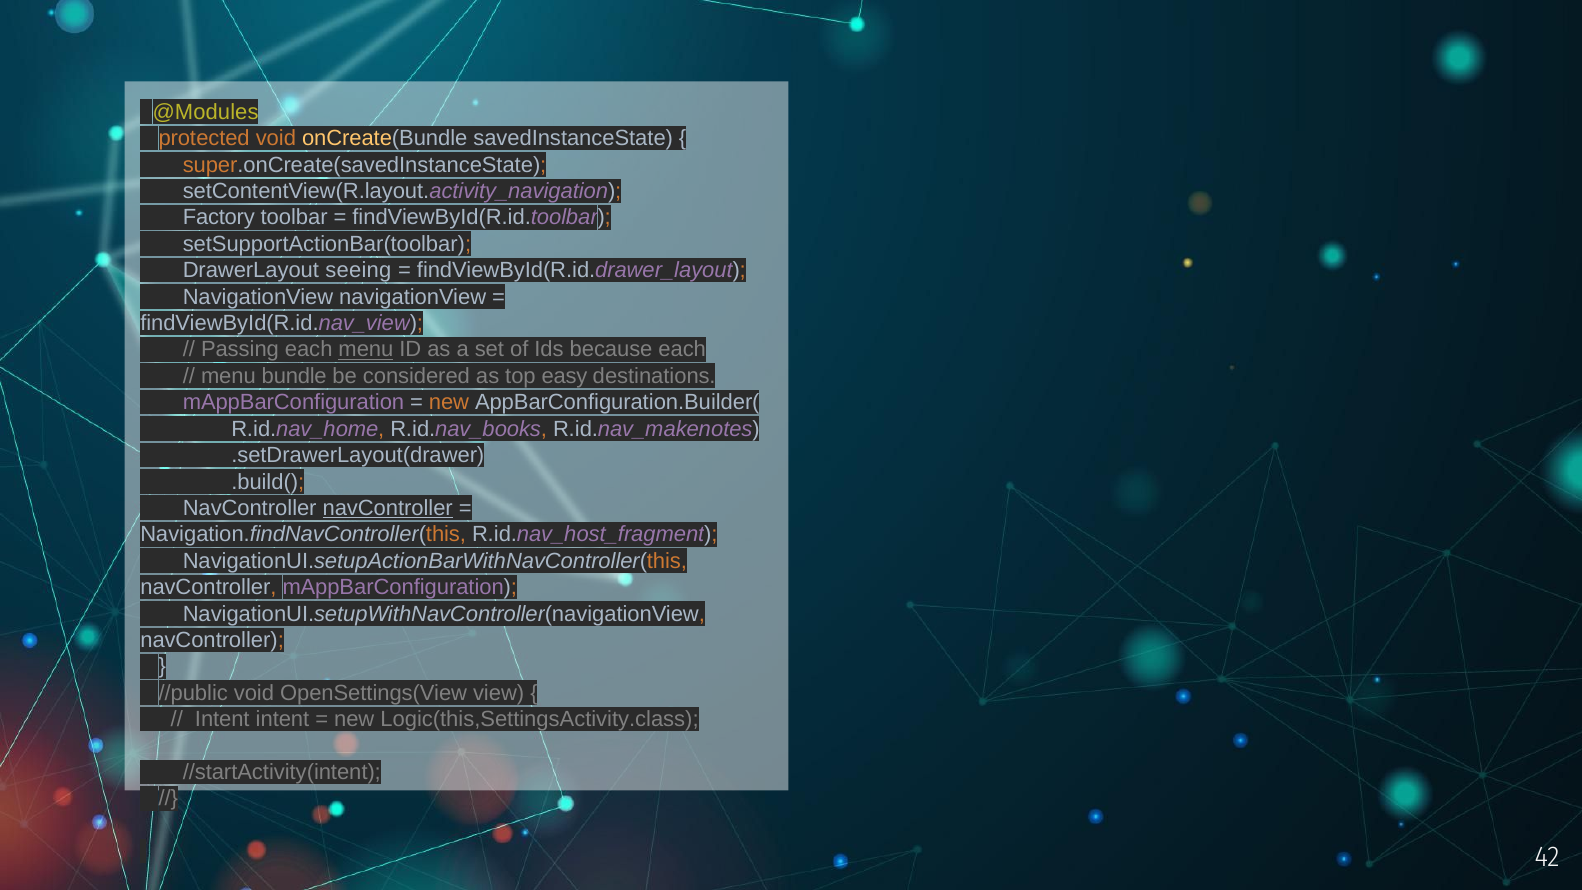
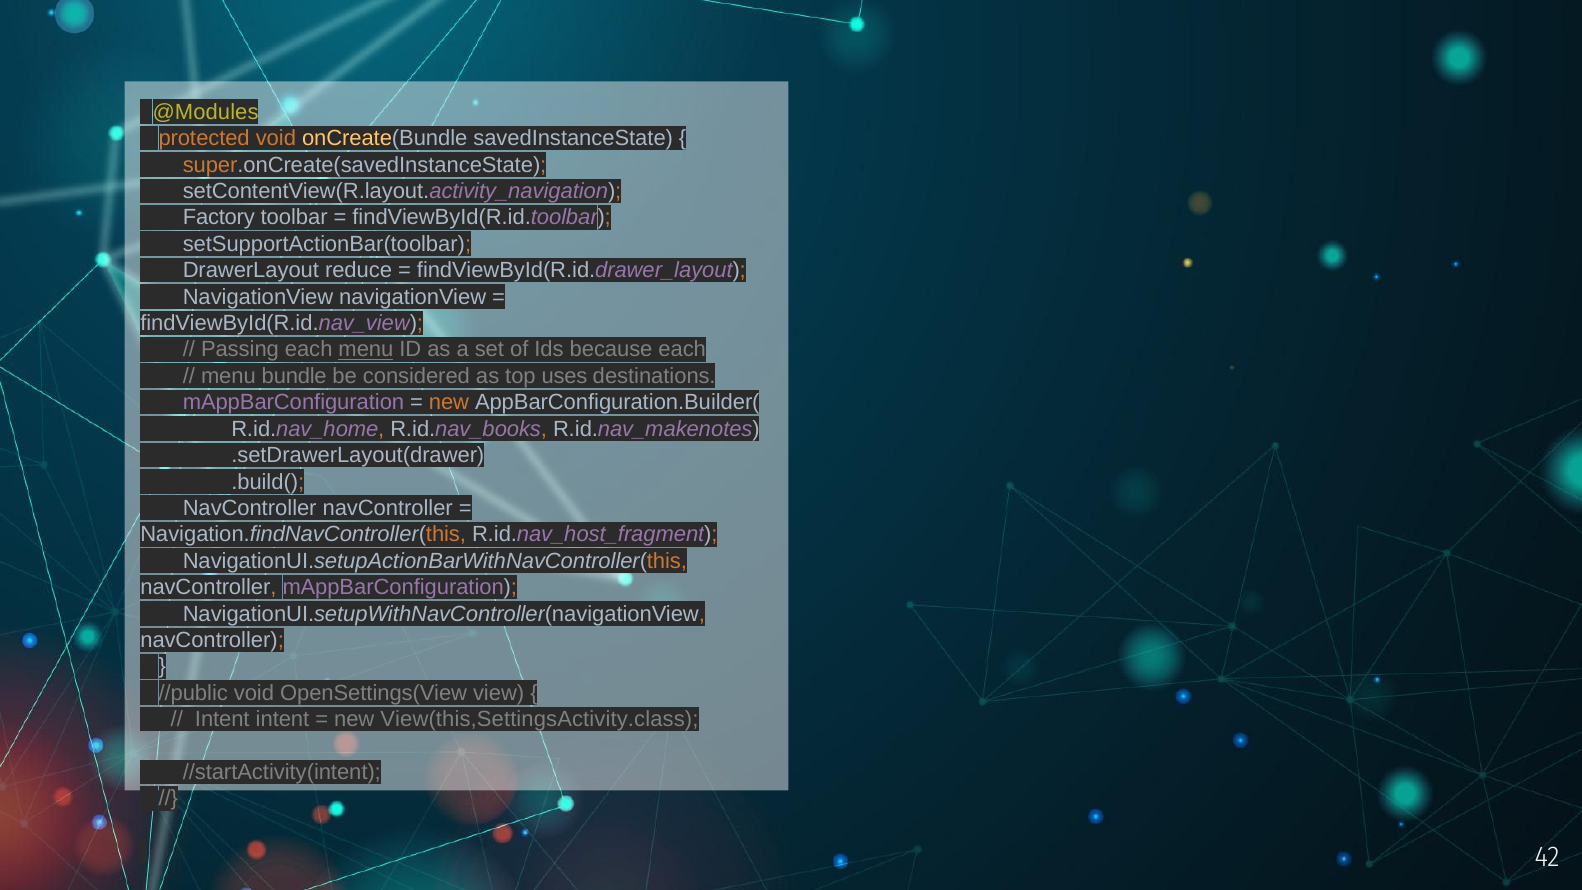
seeing: seeing -> reduce (359, 270)
easy: easy -> uses (564, 376)
navController underline: present -> none (388, 508)
Logic(this,SettingsActivity.class: Logic(this,SettingsActivity.class -> View(this,SettingsActivity.class (539, 719)
